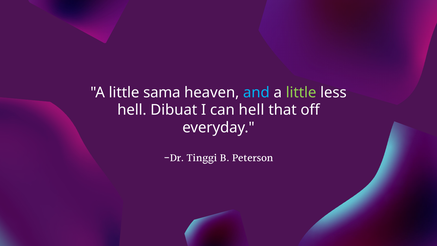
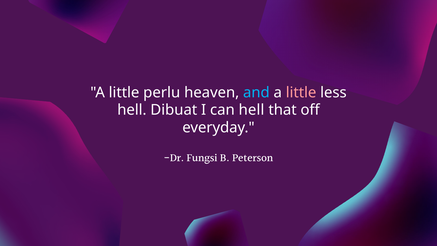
sama: sama -> perlu (162, 92)
little colour: light green -> pink (301, 92)
Tinggi: Tinggi -> Fungsi (202, 158)
